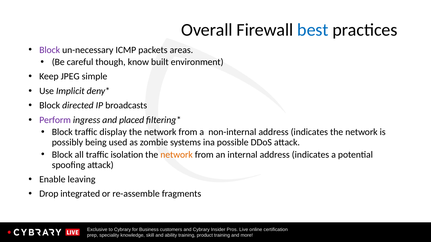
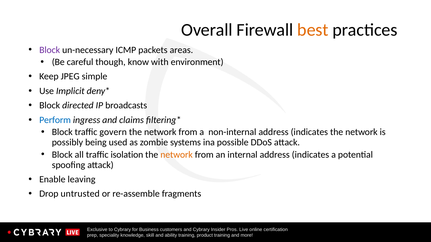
best colour: blue -> orange (313, 30)
built: built -> with (160, 62)
Perform colour: purple -> blue (55, 120)
placed: placed -> claims (132, 120)
display: display -> govern (113, 132)
integrated: integrated -> untrusted (80, 194)
